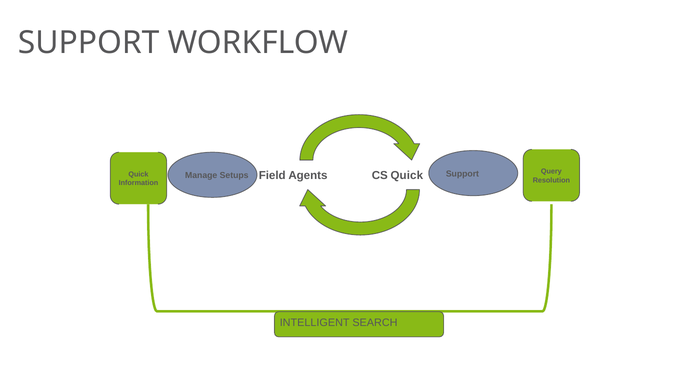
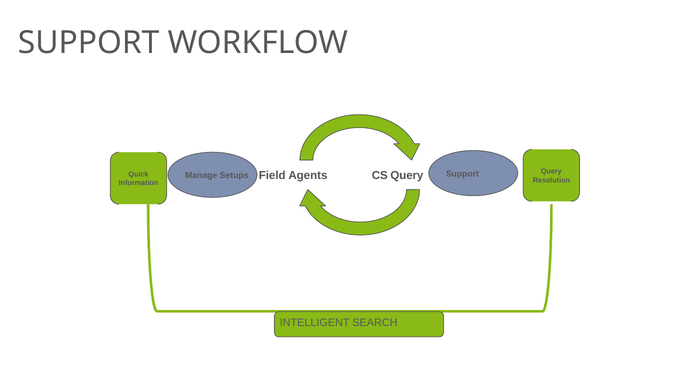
CS Quick: Quick -> Query (407, 176)
